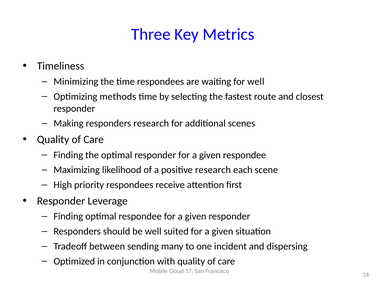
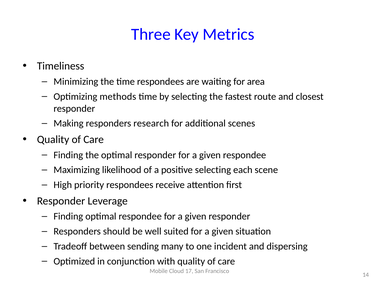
for well: well -> area (256, 82)
positive research: research -> selecting (213, 170)
